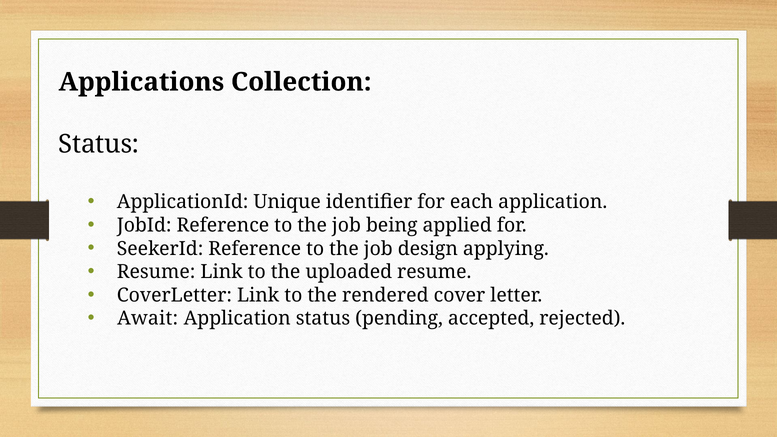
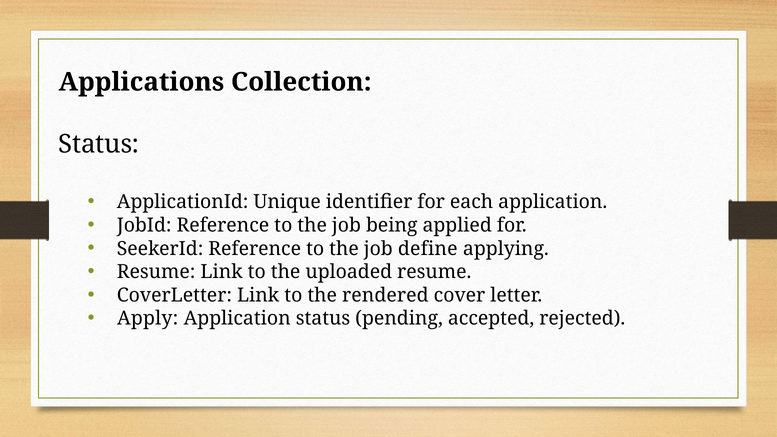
design: design -> define (428, 249)
Await: Await -> Apply (148, 319)
